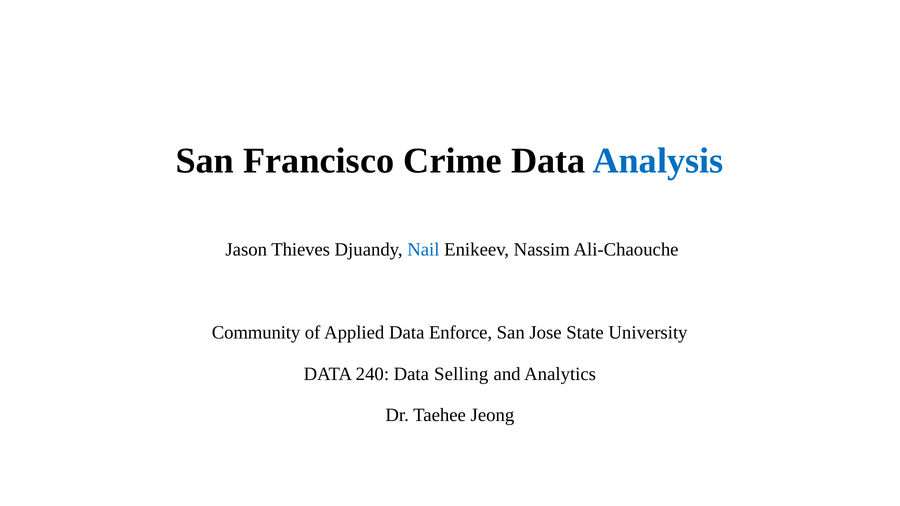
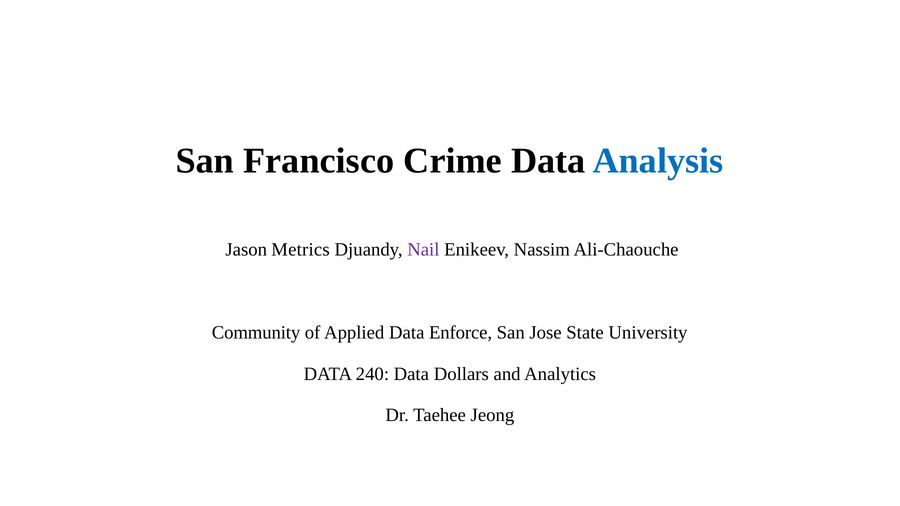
Thieves: Thieves -> Metrics (301, 250)
Nail colour: blue -> purple (423, 250)
Selling: Selling -> Dollars (461, 374)
